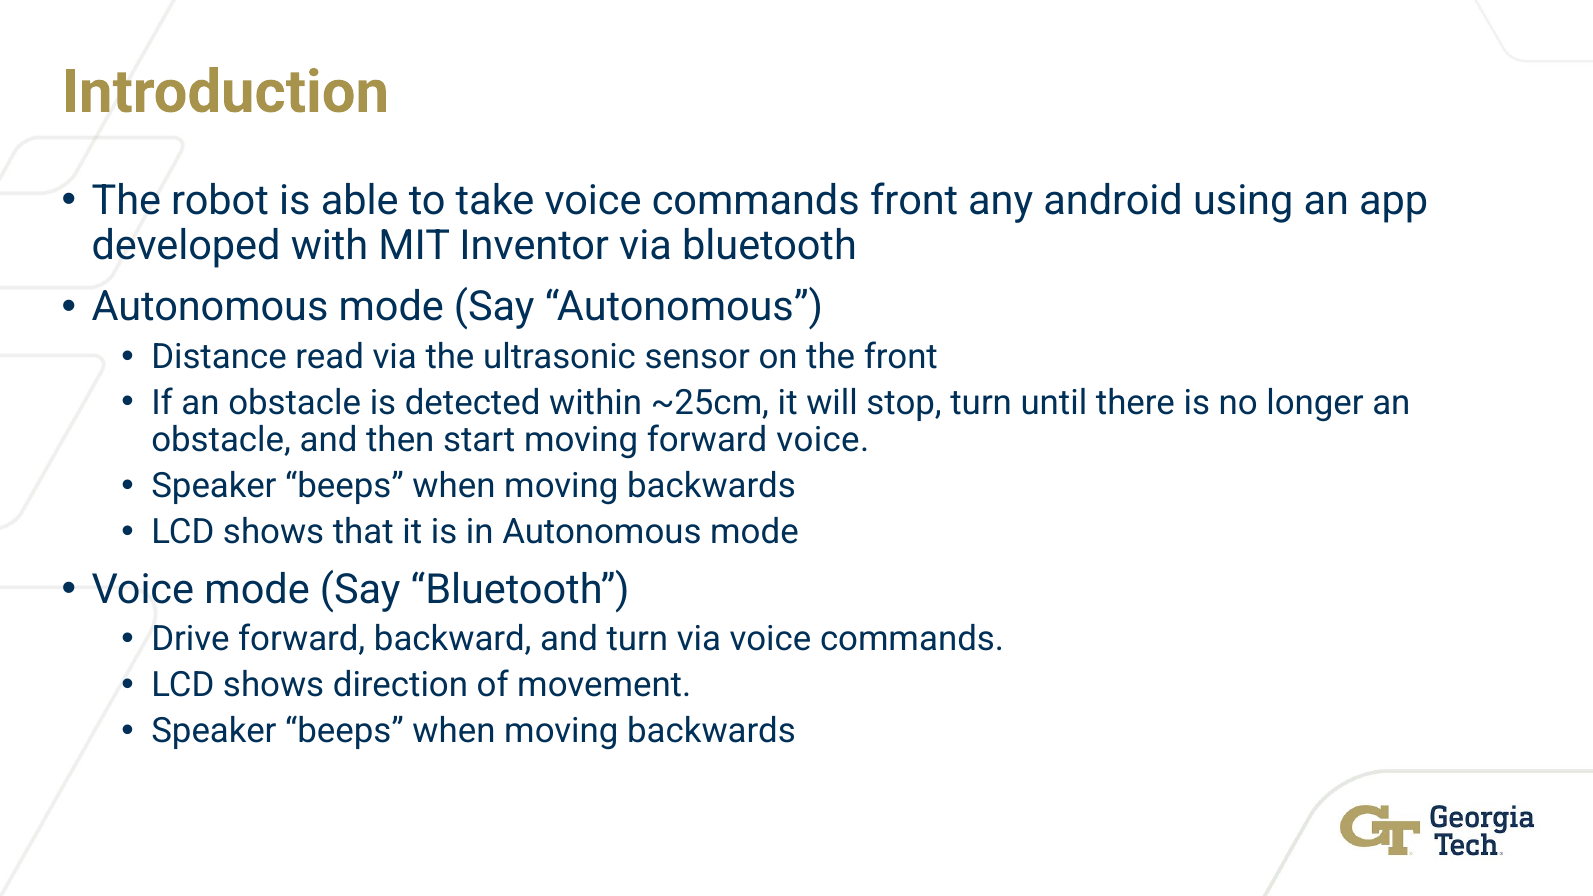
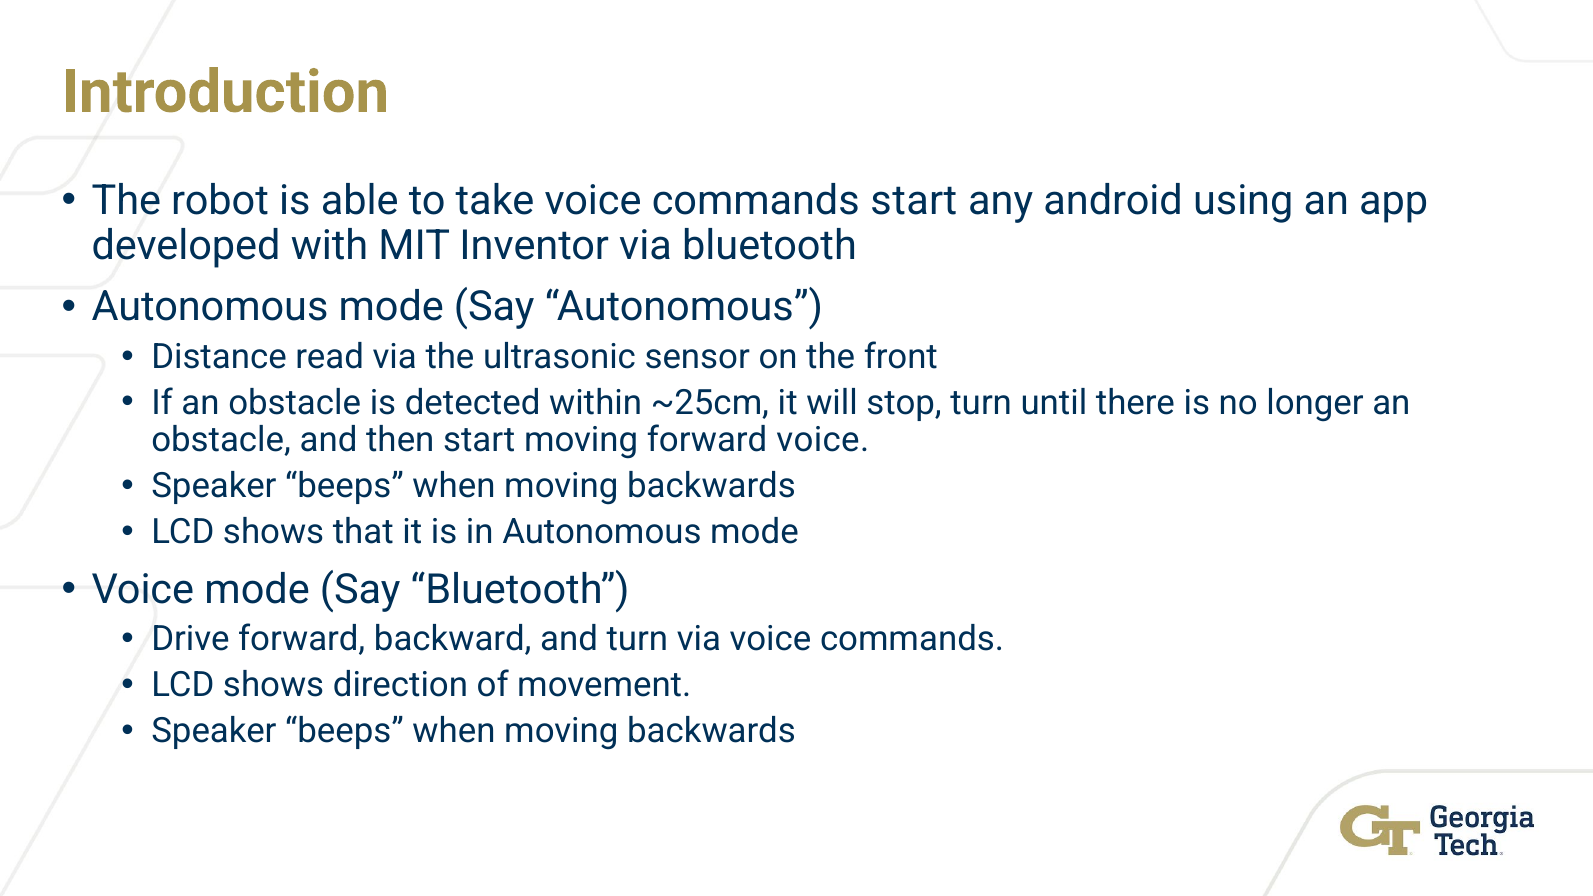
commands front: front -> start (914, 201)
